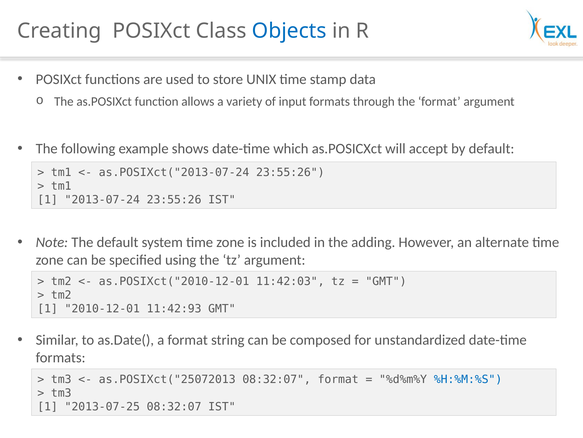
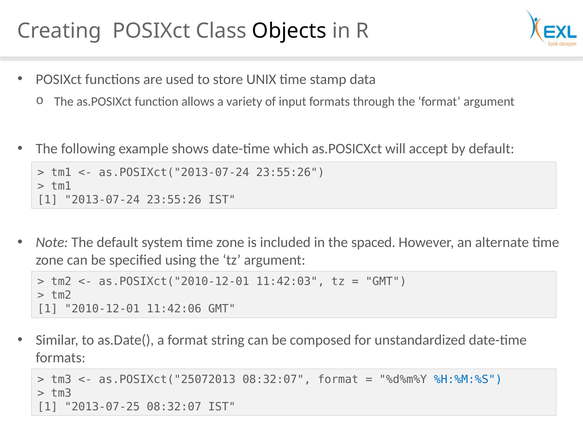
Objects colour: blue -> black (289, 31)
adding: adding -> spaced (373, 242)
11:42:93: 11:42:93 -> 11:42:06 (174, 308)
